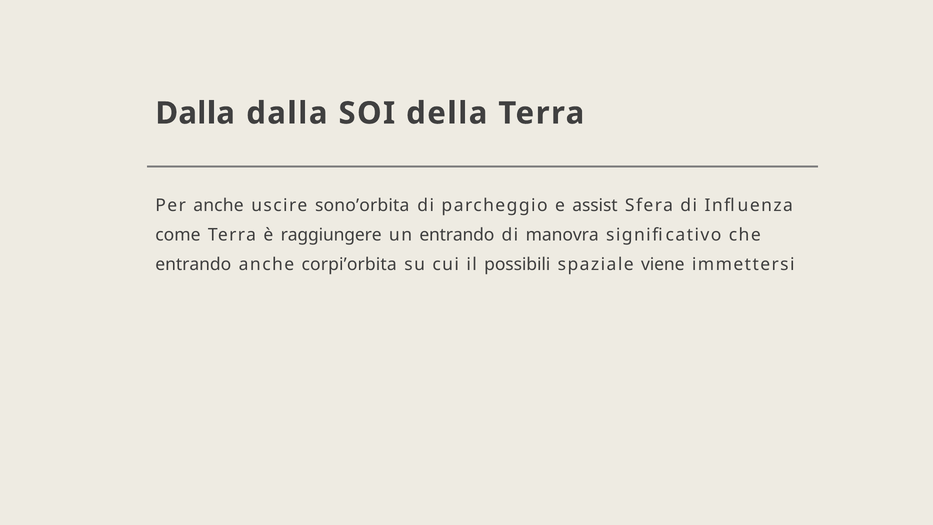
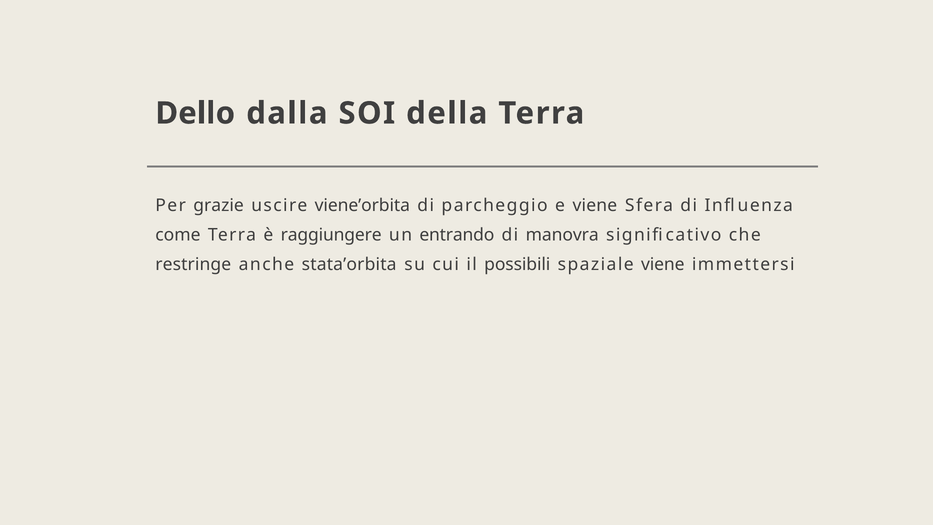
Dalla: Dalla -> Dello (195, 113)
Per anche: anche -> grazie (219, 205)
sono’orbita: sono’orbita -> viene’orbita (362, 205)
e assist: assist -> viene (595, 205)
entrando: entrando -> restringe (193, 264)
corpi’orbita: corpi’orbita -> stata’orbita (349, 264)
